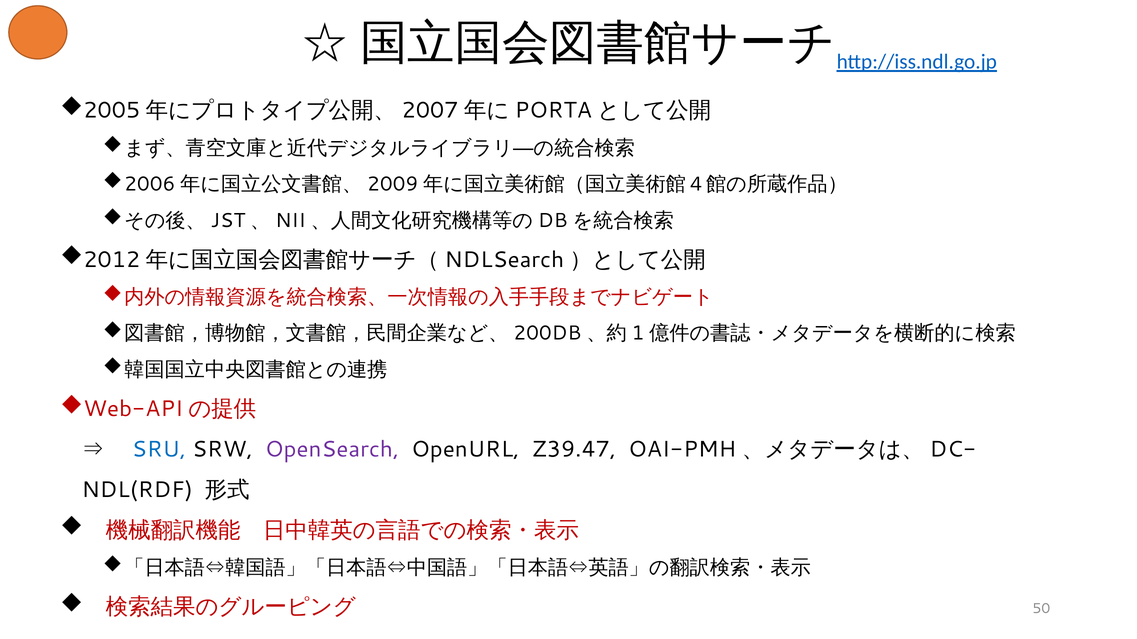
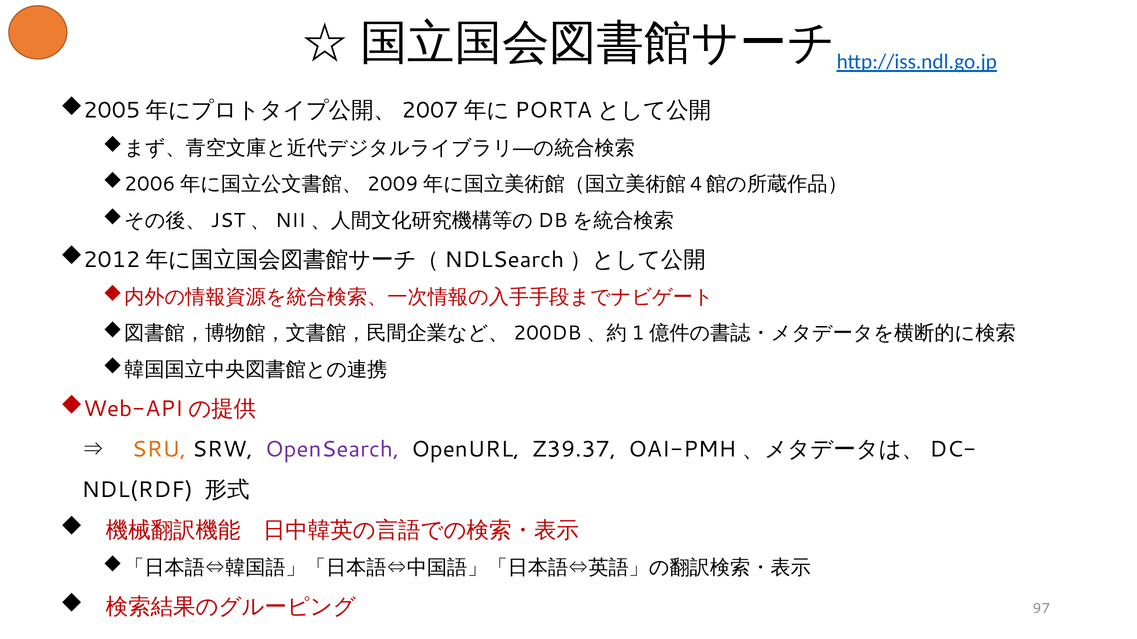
SRU colour: blue -> orange (159, 450)
Z39.47: Z39.47 -> Z39.37 (574, 450)
50: 50 -> 97 (1041, 609)
